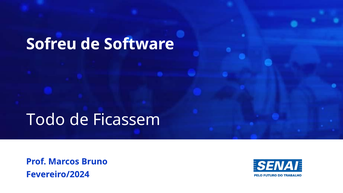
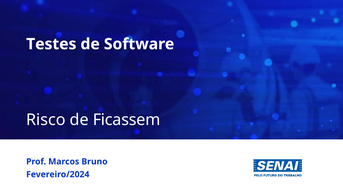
Sofreu: Sofreu -> Testes (51, 44)
Todo: Todo -> Risco (46, 120)
